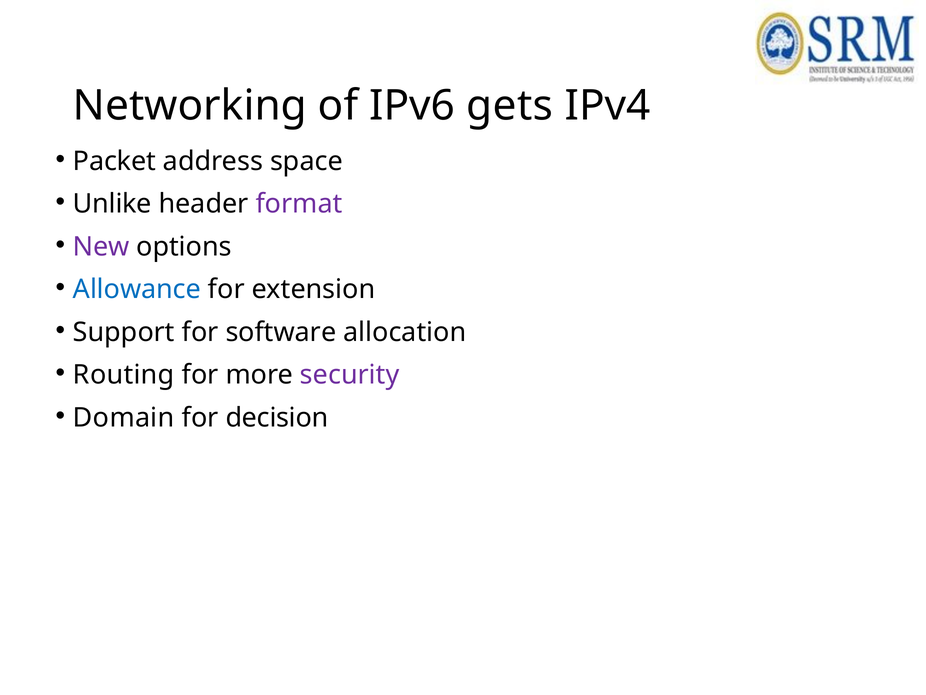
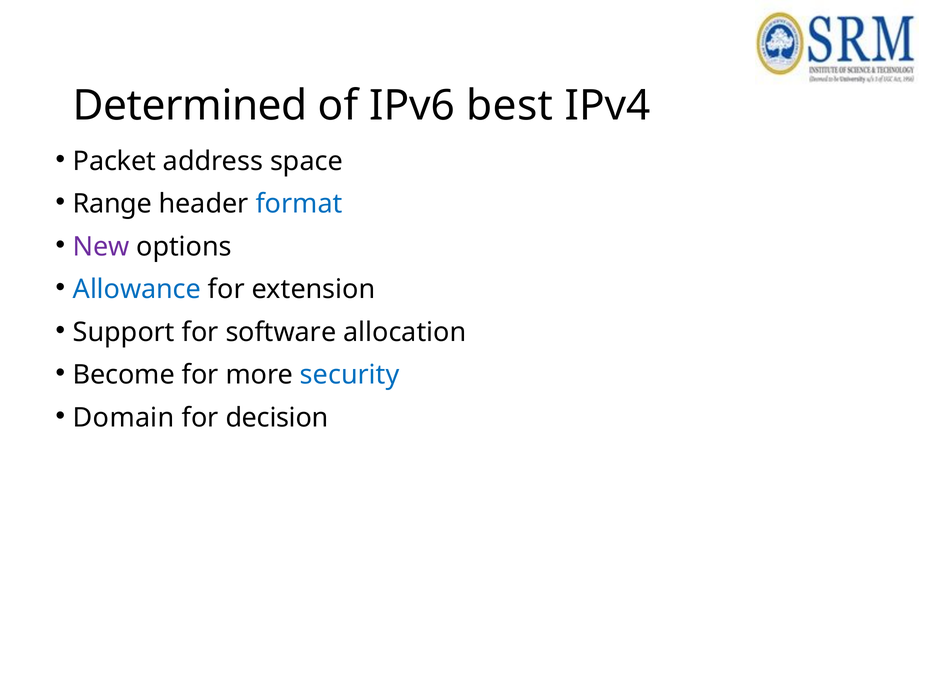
Networking: Networking -> Determined (190, 106)
gets: gets -> best (510, 106)
Unlike: Unlike -> Range (112, 204)
format colour: purple -> blue (299, 204)
Routing: Routing -> Become (124, 375)
security colour: purple -> blue (350, 375)
